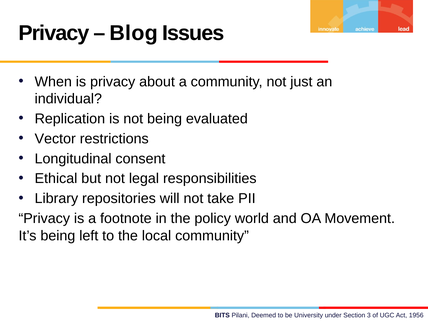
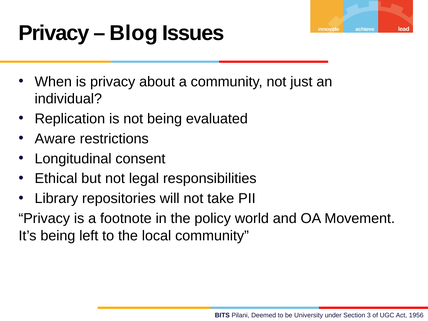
Vector: Vector -> Aware (55, 139)
